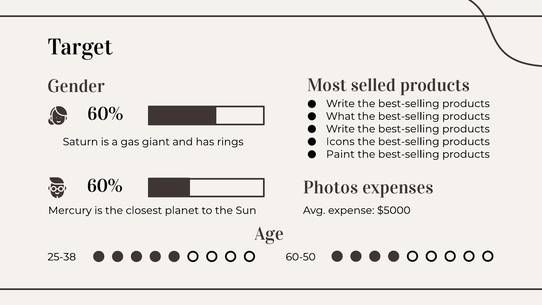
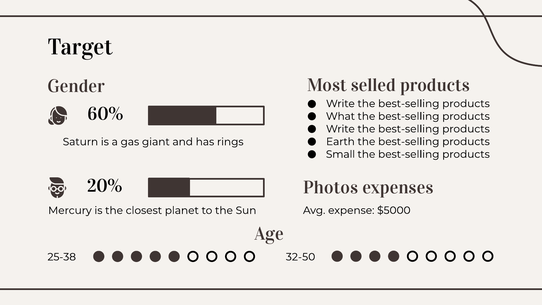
Icons: Icons -> Earth (340, 142)
Paint: Paint -> Small (340, 154)
60%: 60% -> 20% (105, 186)
60-50: 60-50 -> 32-50 (301, 257)
